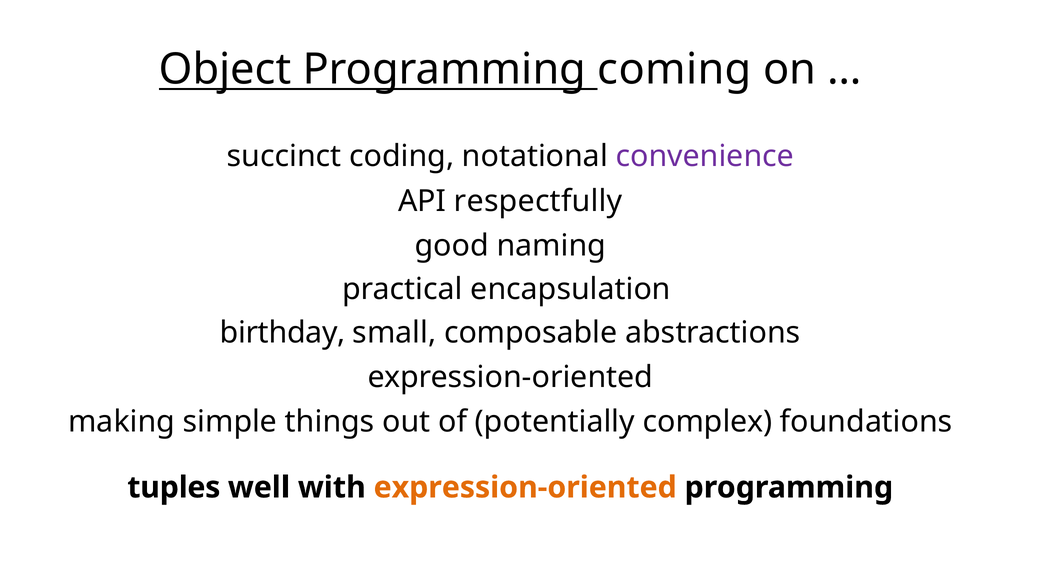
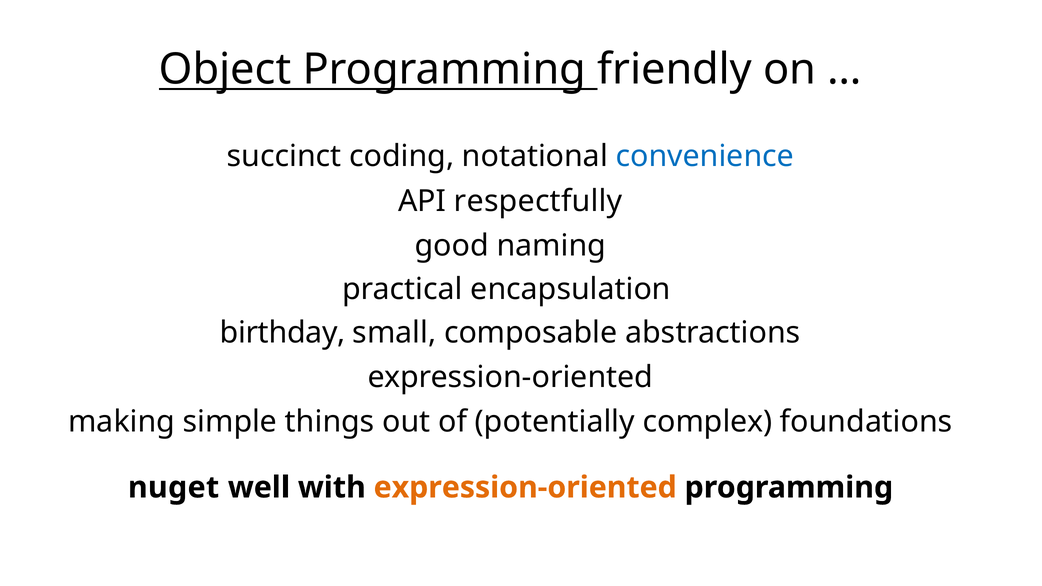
coming: coming -> friendly (675, 69)
convenience colour: purple -> blue (705, 156)
tuples: tuples -> nuget (174, 488)
